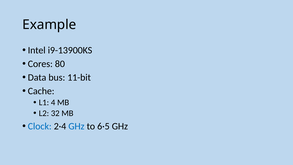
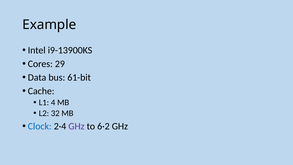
80: 80 -> 29 (60, 64)
11-bit: 11-bit -> 61-bit (79, 77)
GHz colour: blue -> purple (76, 126)
6·5: 6·5 -> 6·2 (103, 126)
